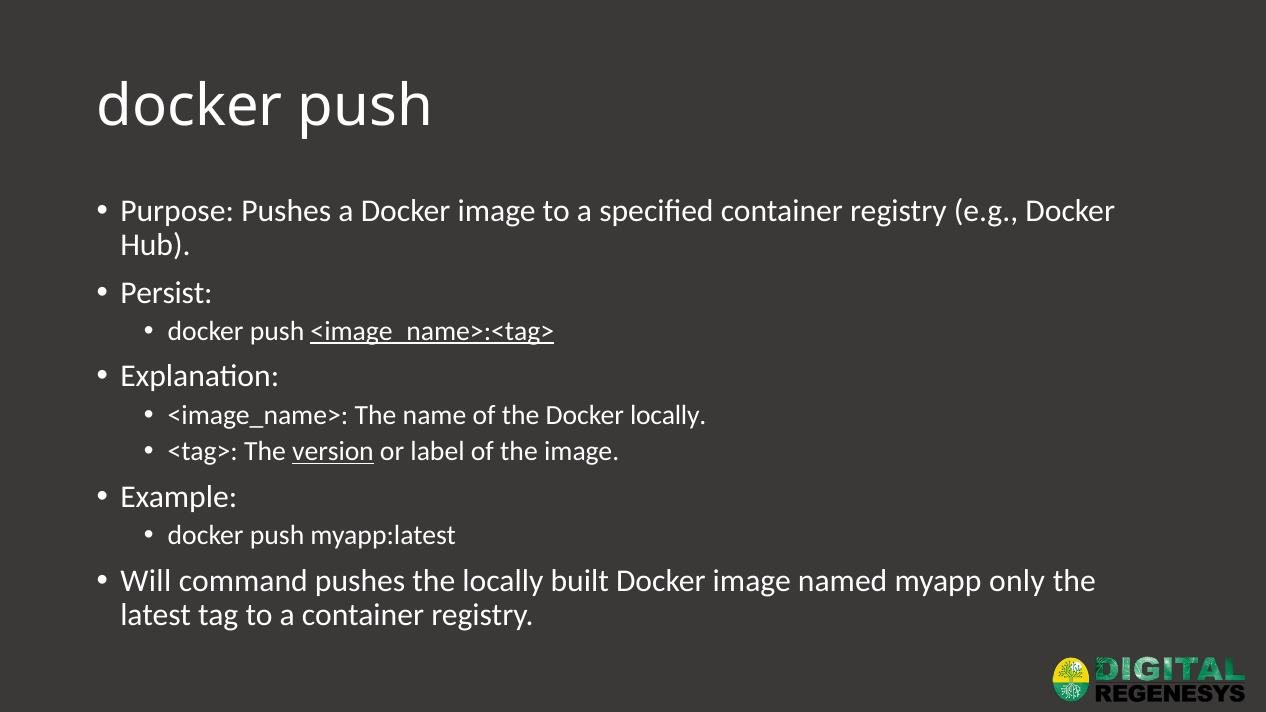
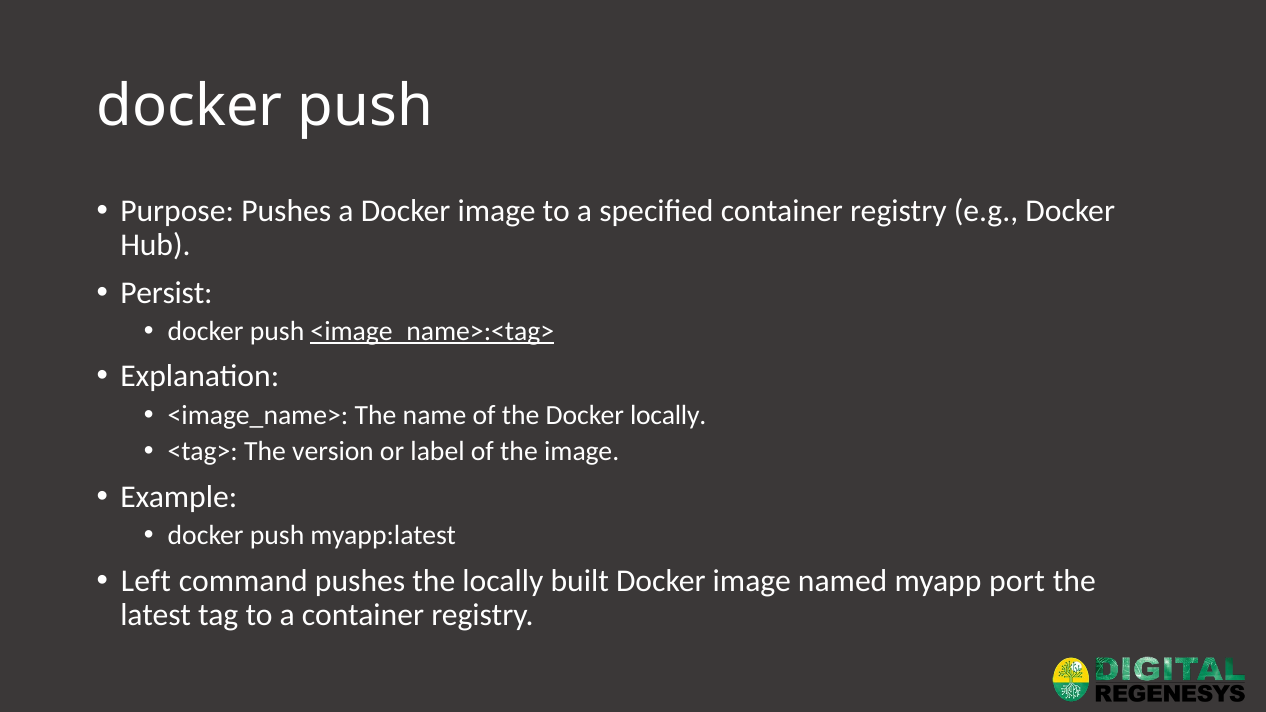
version underline: present -> none (333, 452)
Will: Will -> Left (146, 581)
only: only -> port (1017, 581)
